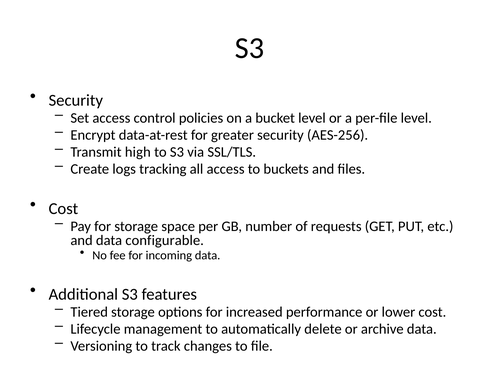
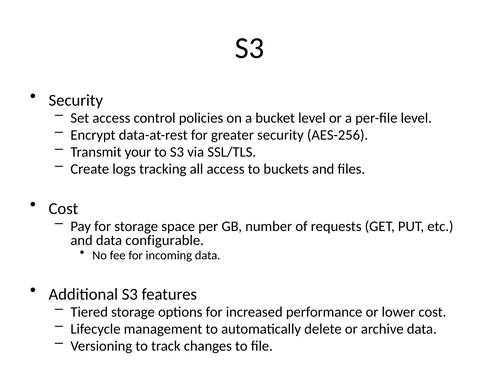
high: high -> your (138, 152)
